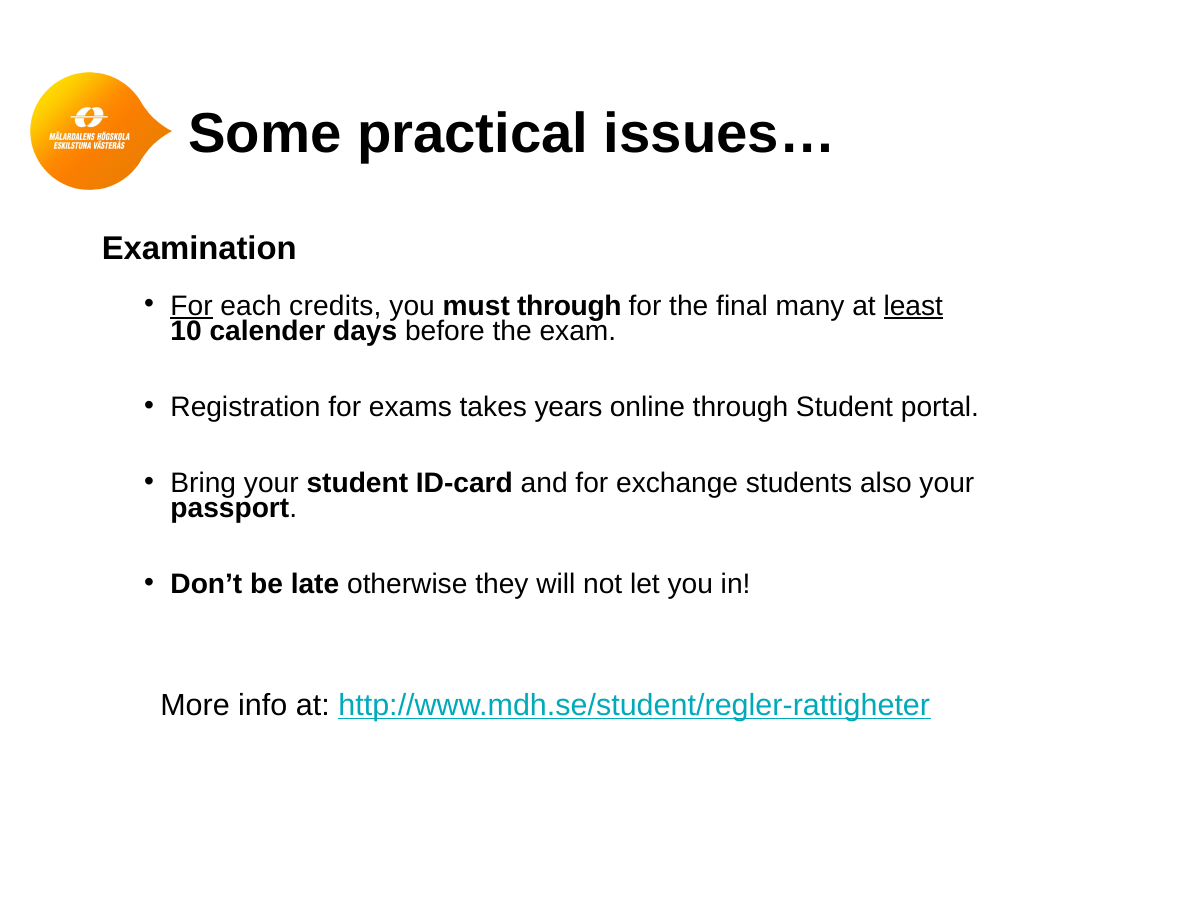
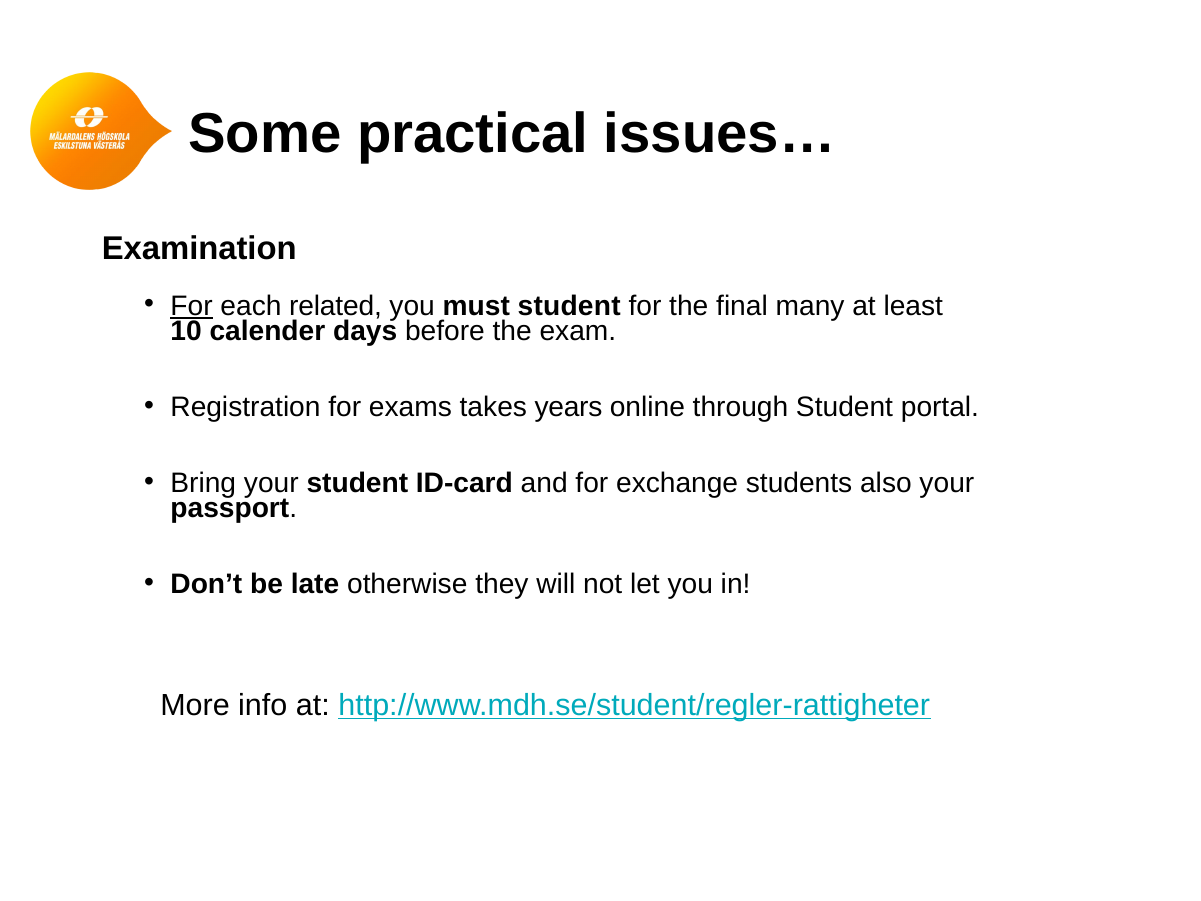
credits: credits -> related (336, 306)
must through: through -> student (569, 306)
least underline: present -> none (913, 306)
